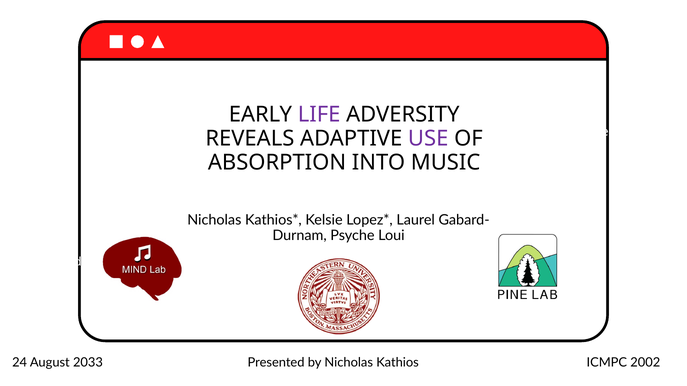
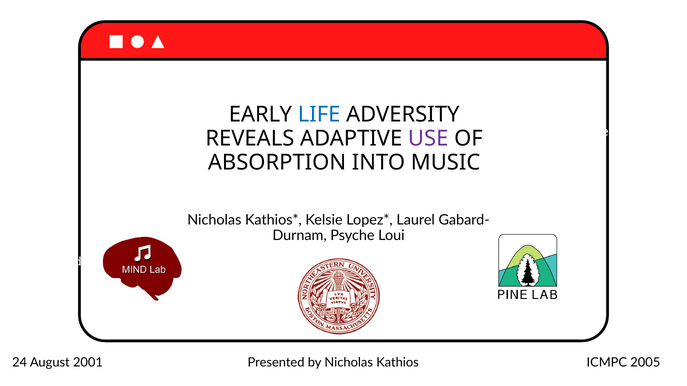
LIFE colour: purple -> blue (319, 114)
2033: 2033 -> 2001 (88, 363)
2002: 2002 -> 2005 (645, 363)
